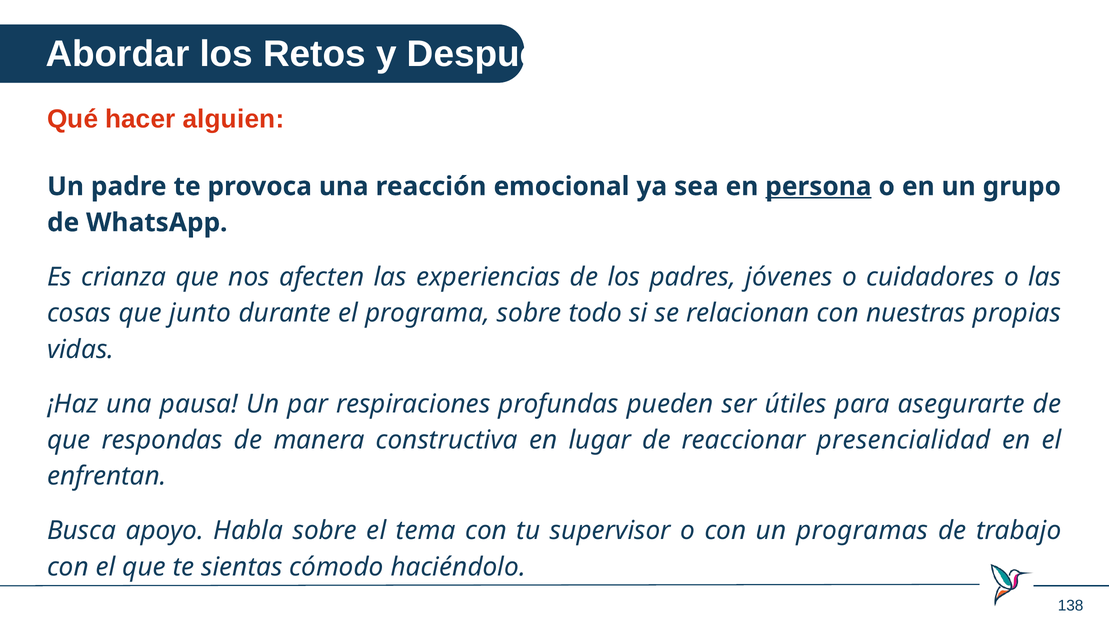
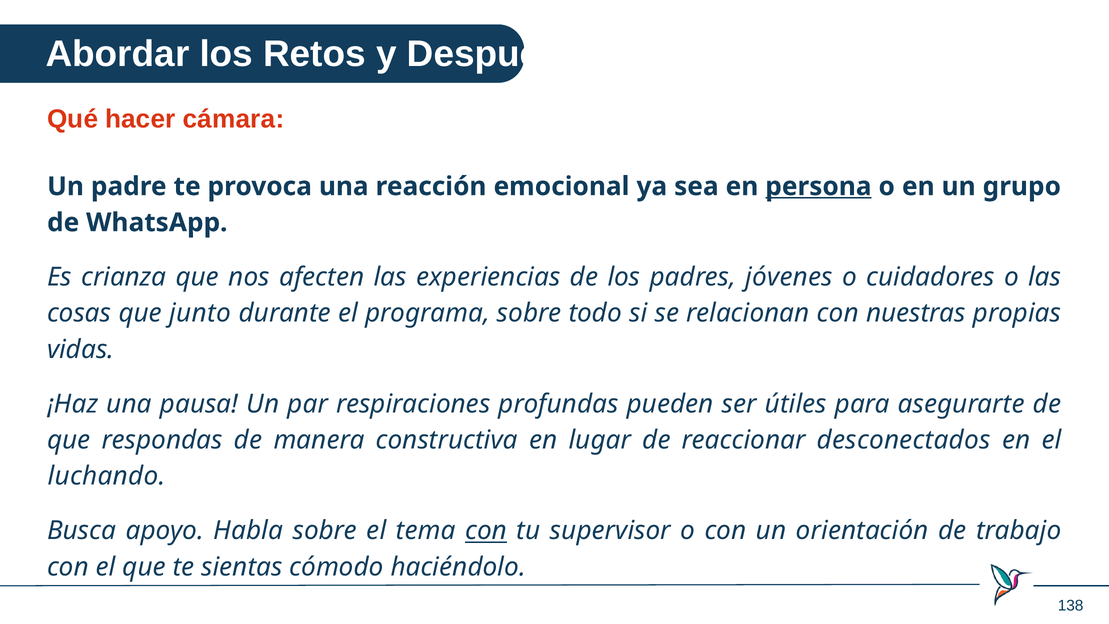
alguien: alguien -> cámara (233, 119)
presencialidad: presencialidad -> desconectados (904, 440)
enfrentan: enfrentan -> luchando (106, 476)
con underline: none -> present (486, 531)
programas: programas -> orientación (862, 531)
